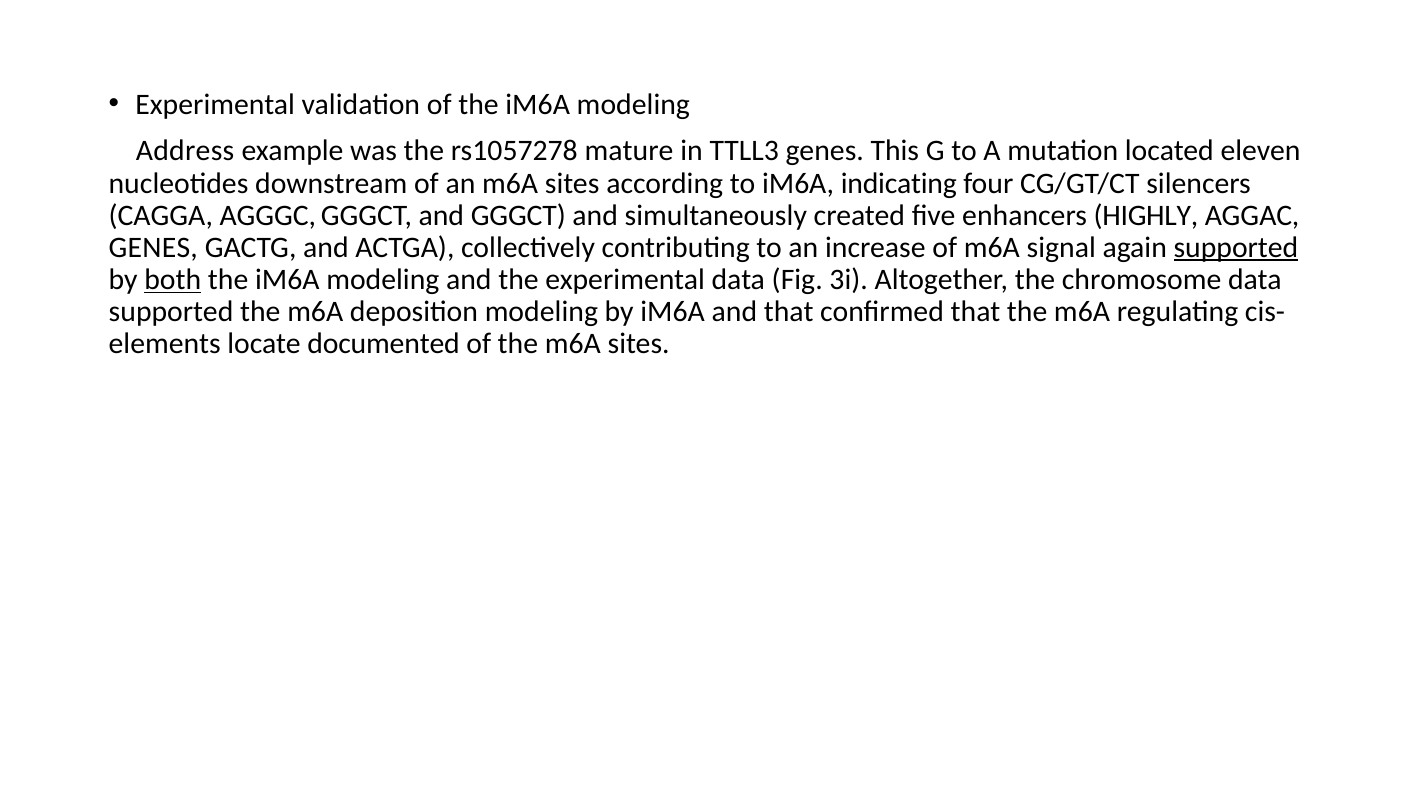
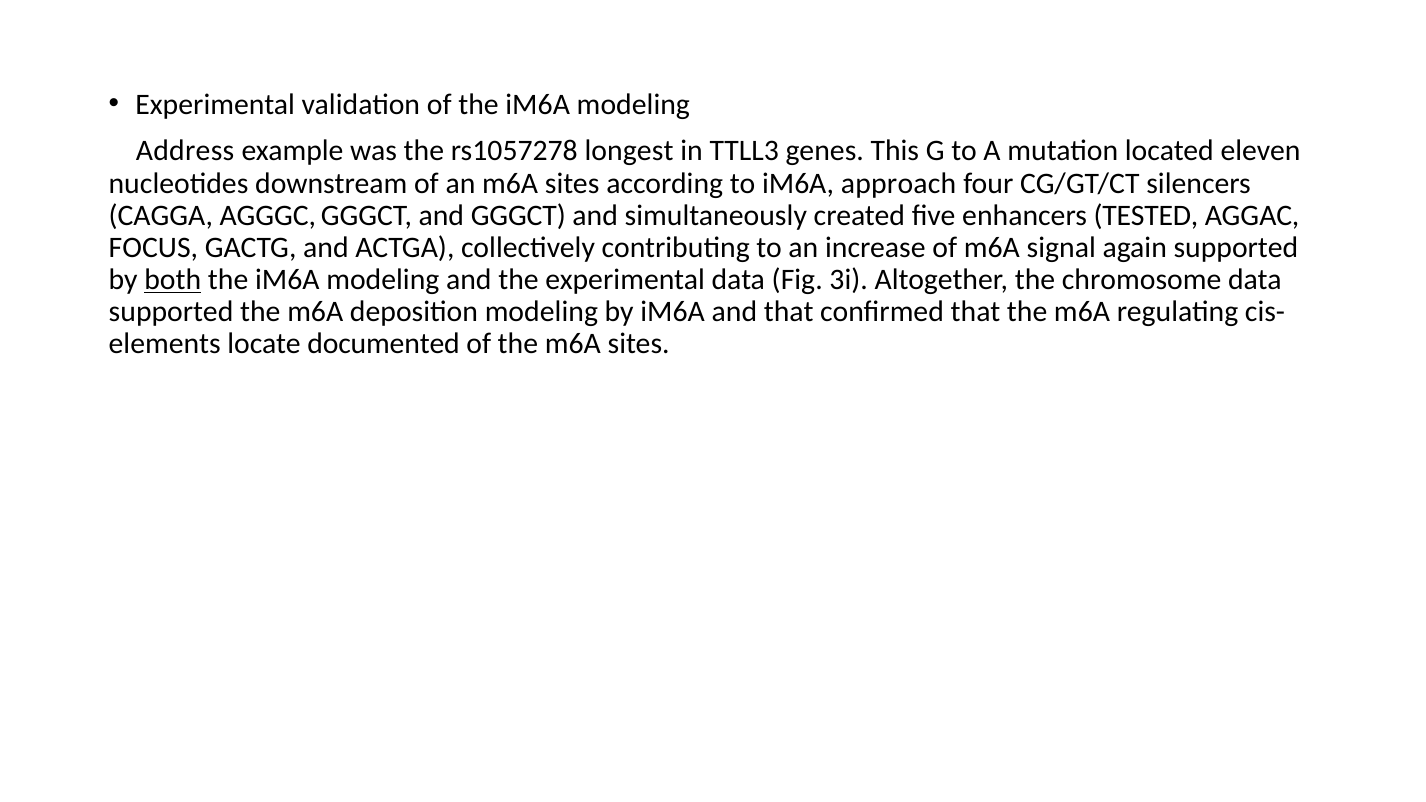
mature: mature -> longest (629, 151)
indicating: indicating -> approach (899, 183)
HIGHLY: HIGHLY -> TESTED (1146, 215)
GENES: GENES -> FOCUS (153, 248)
supported underline: present -> none (1236, 248)
